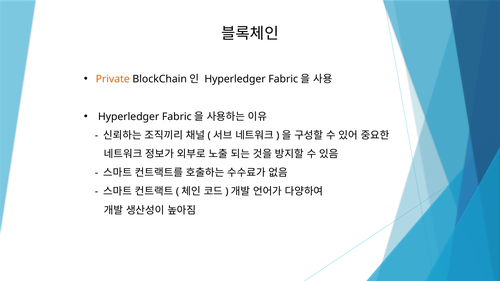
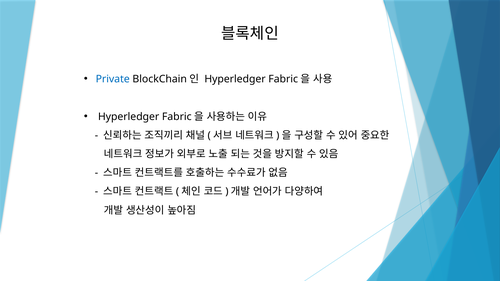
Private colour: orange -> blue (113, 79)
